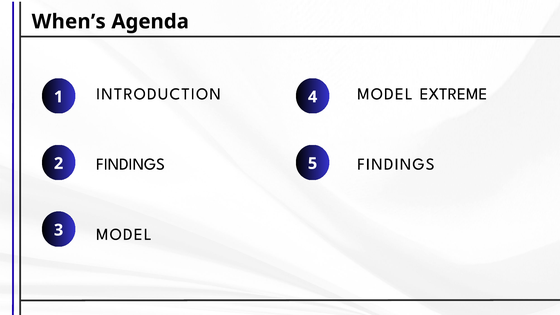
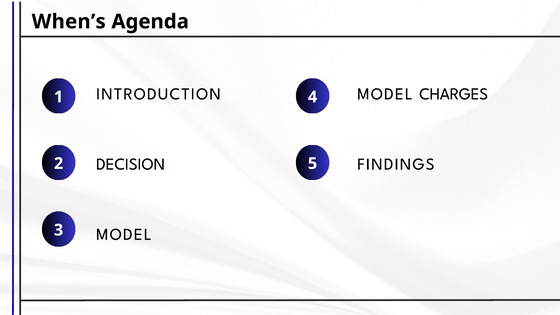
EXTREME: EXTREME -> CHARGES (454, 94)
FINDINGS: FINDINGS -> DECISION (131, 164)
